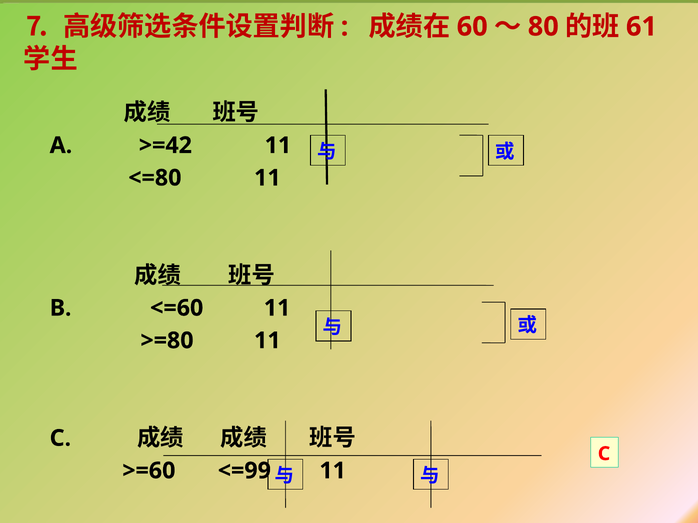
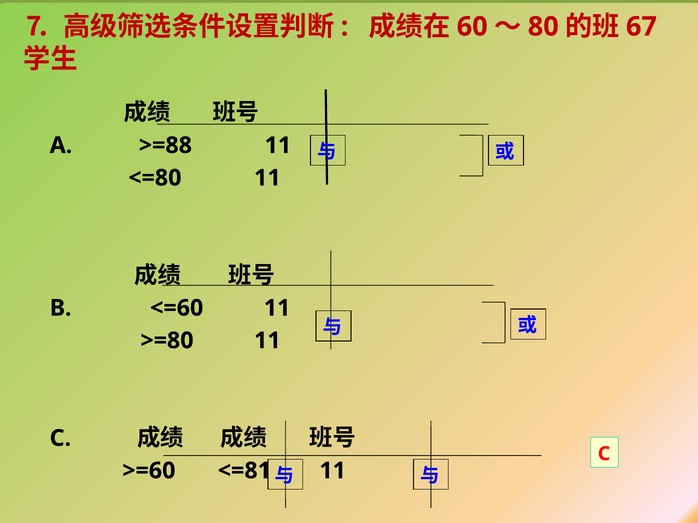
61: 61 -> 67 (641, 27)
>=42: >=42 -> >=88 (165, 145)
<=99: <=99 -> <=81 (244, 471)
